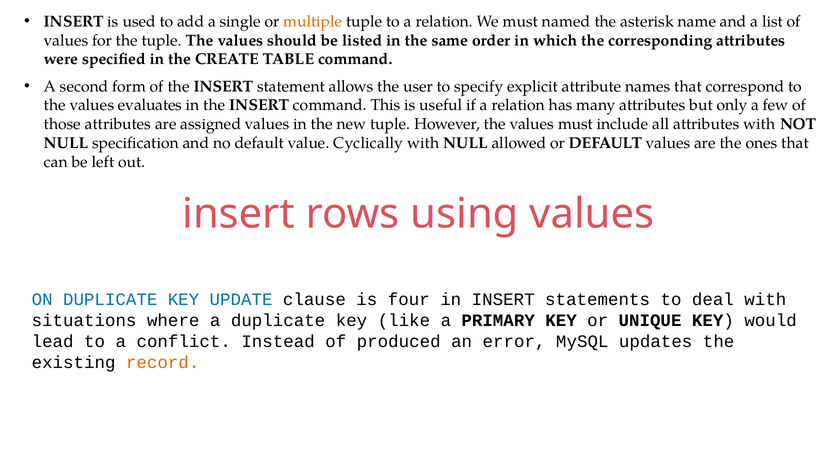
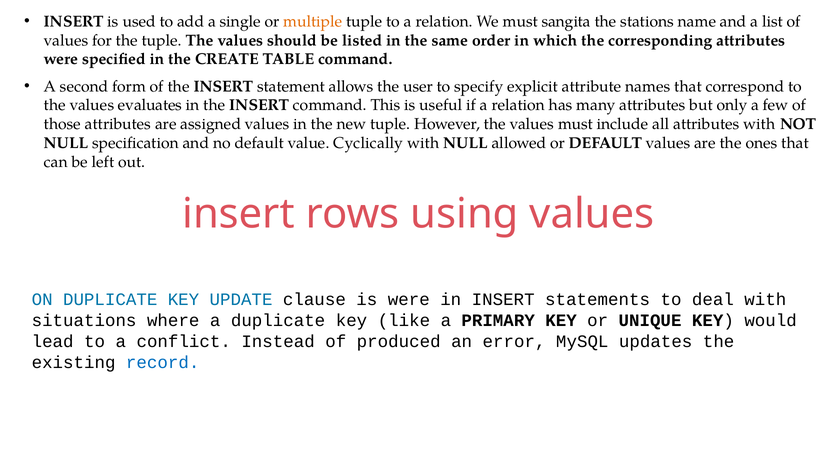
named: named -> sangita (566, 22)
asterisk: asterisk -> stations (647, 22)
is four: four -> were (409, 300)
record colour: orange -> blue (163, 362)
